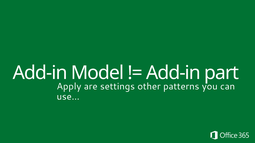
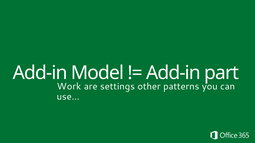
Apply: Apply -> Work (69, 87)
